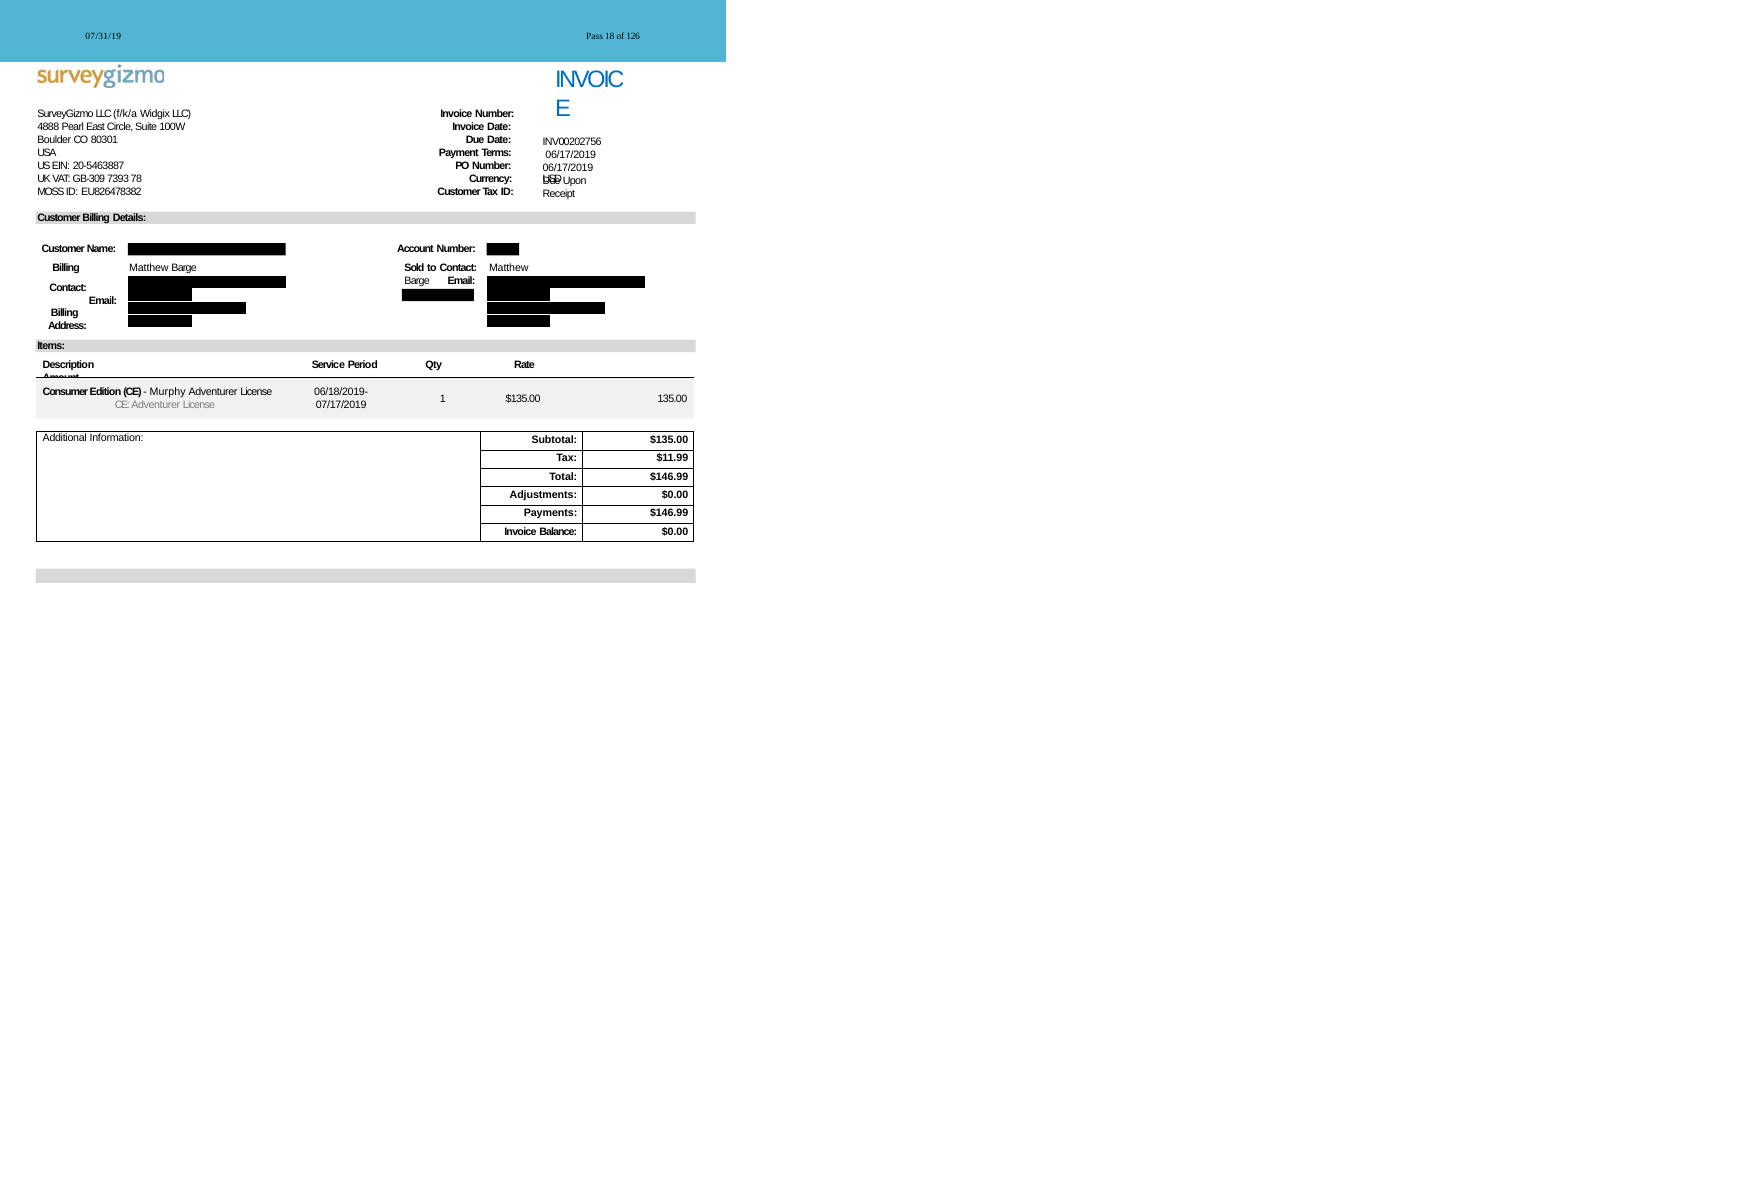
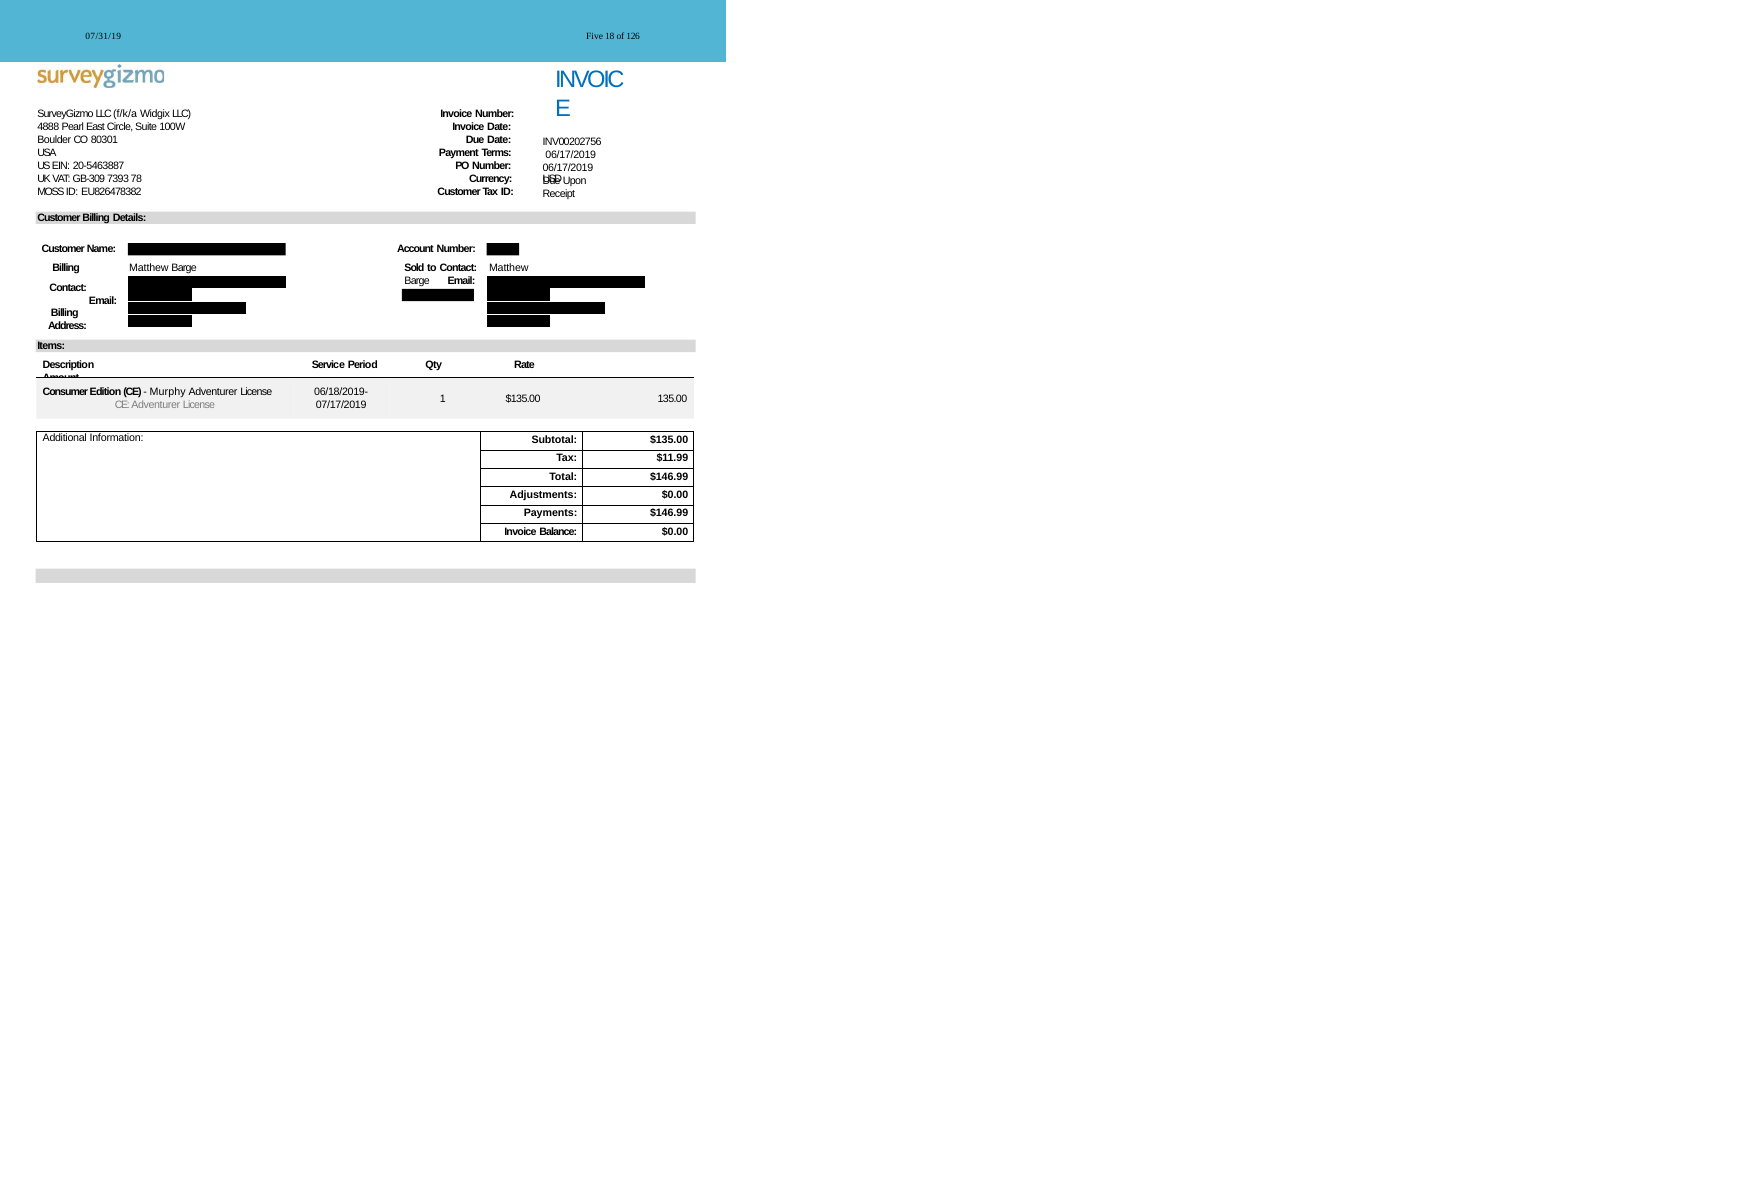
Pass: Pass -> Five (595, 37)
